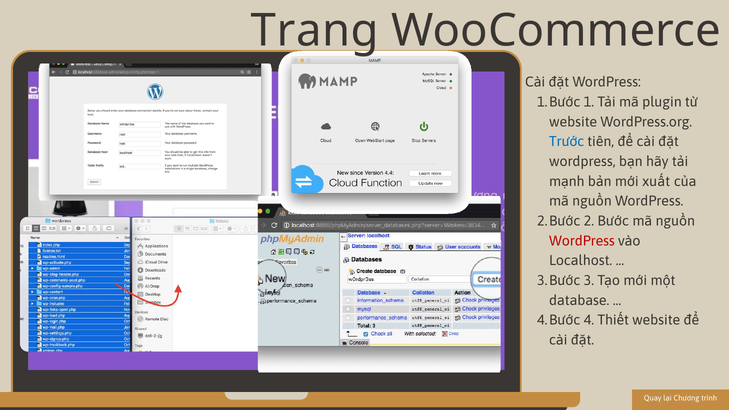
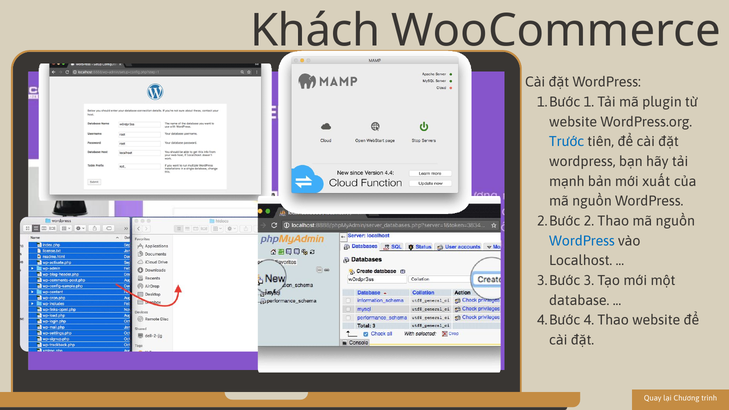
Trang: Trang -> Khách (315, 31)
2 Bước: Bước -> Thao (613, 221)
WordPress colour: red -> blue (582, 241)
4 Thiết: Thiết -> Thao (613, 320)
